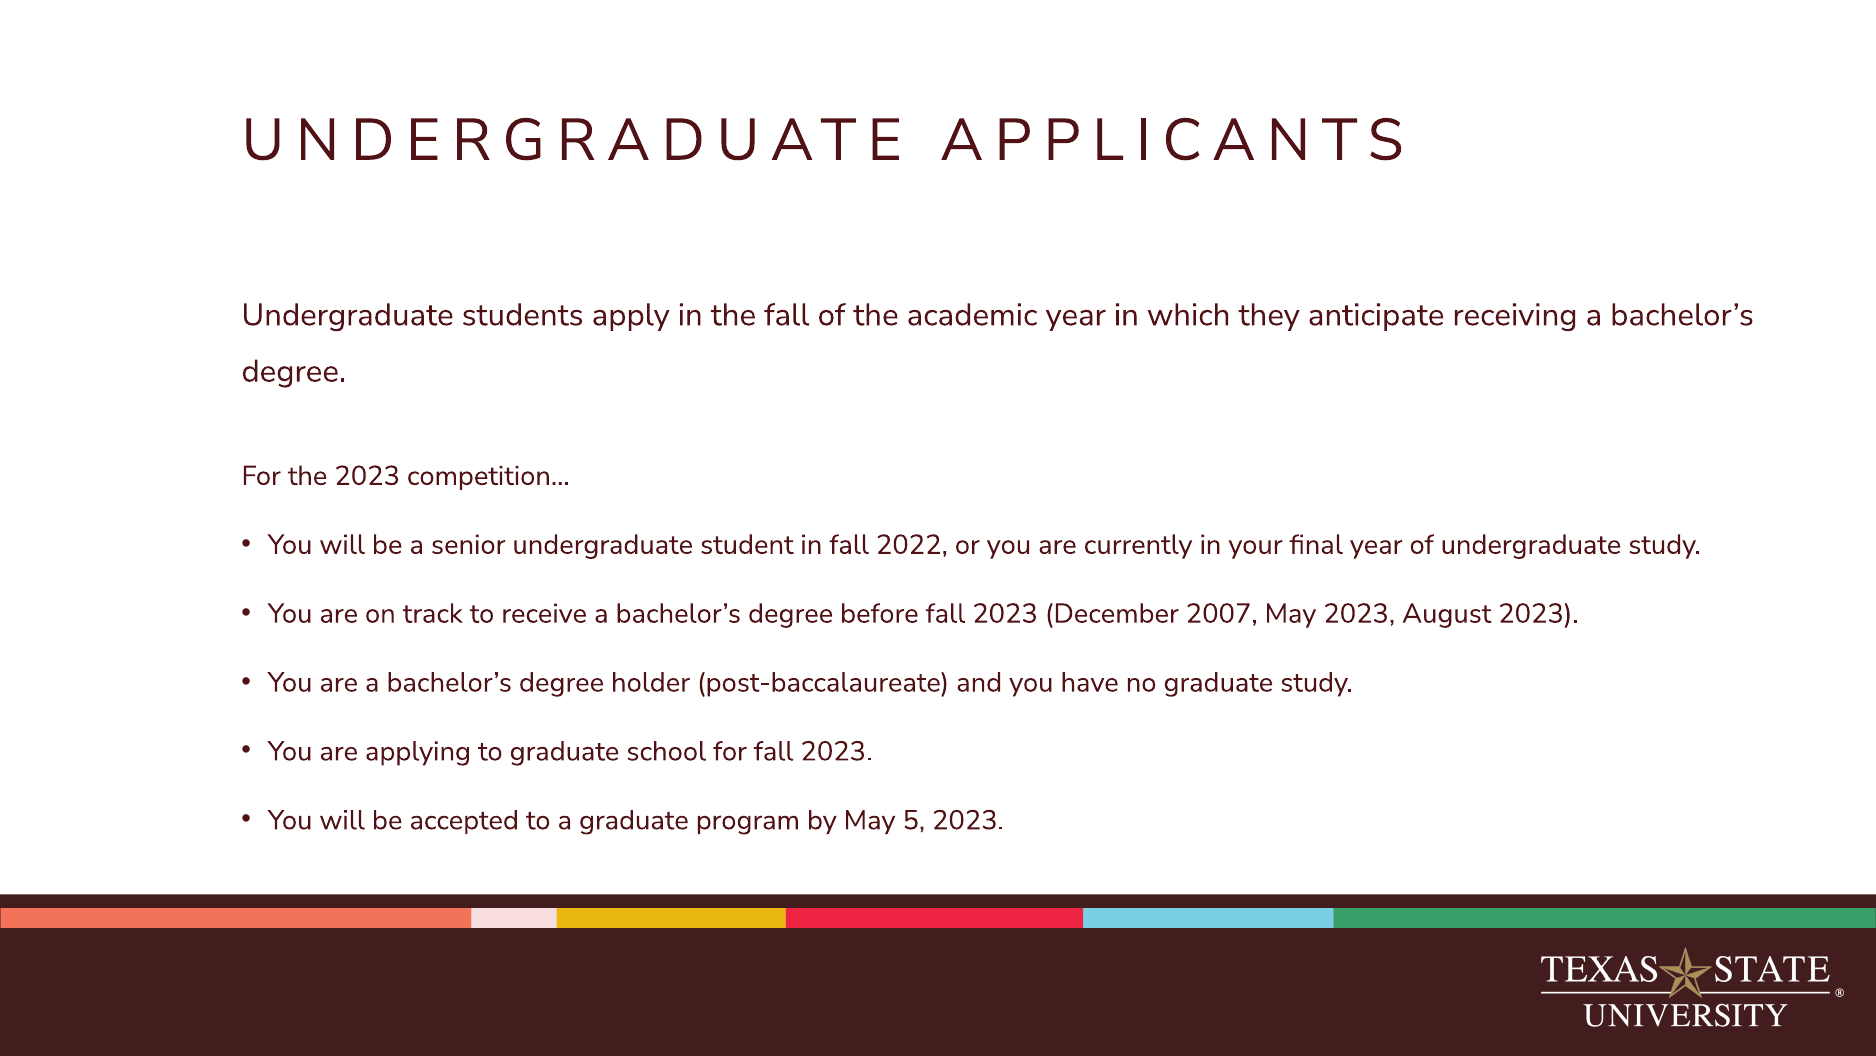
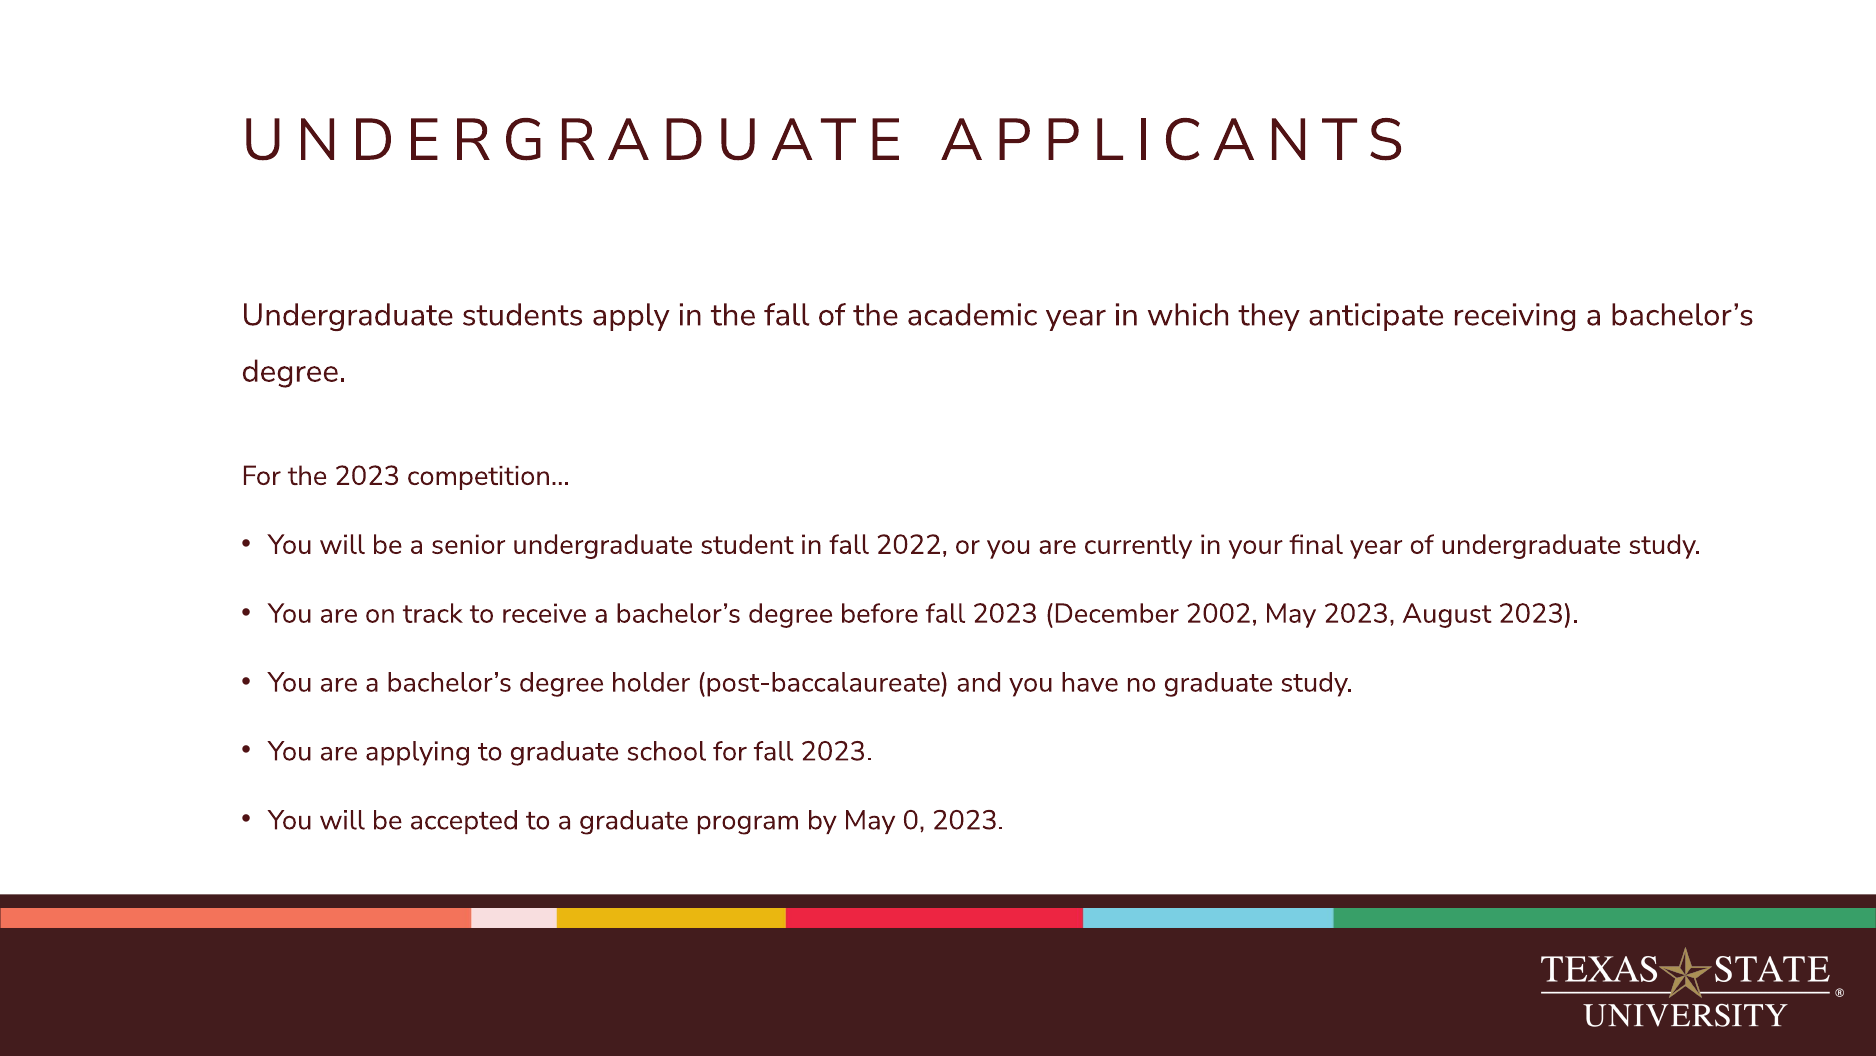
2007: 2007 -> 2002 (1222, 613)
5: 5 -> 0 (914, 820)
